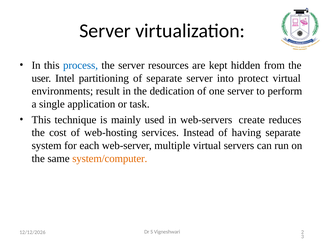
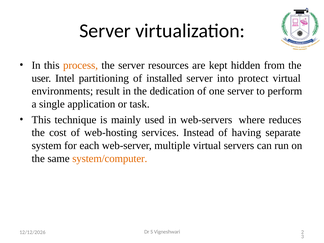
process colour: blue -> orange (81, 65)
of separate: separate -> installed (164, 78)
create: create -> where (252, 120)
